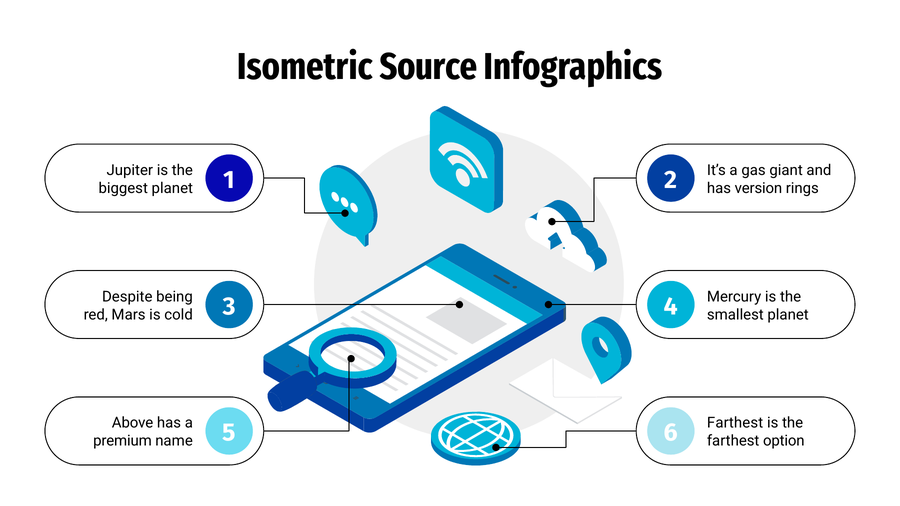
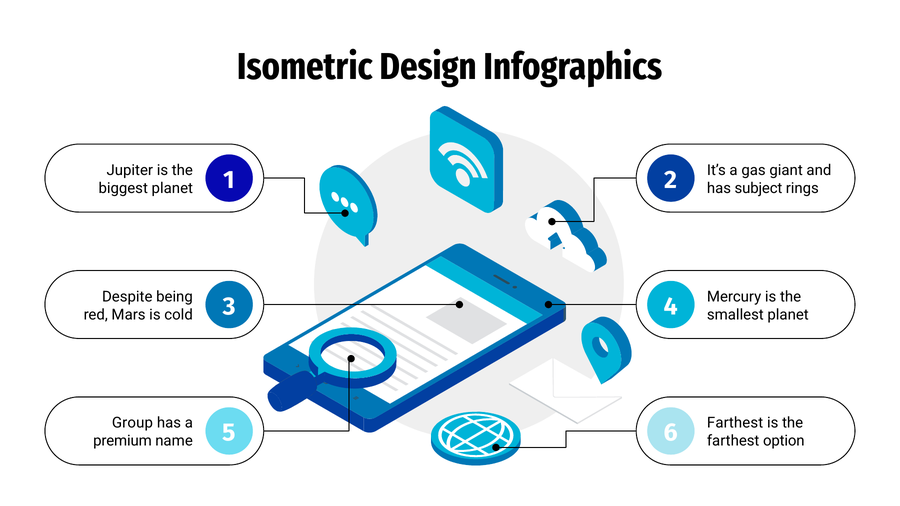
Source: Source -> Design (428, 67)
version: version -> subject (758, 188)
Above: Above -> Group (132, 423)
